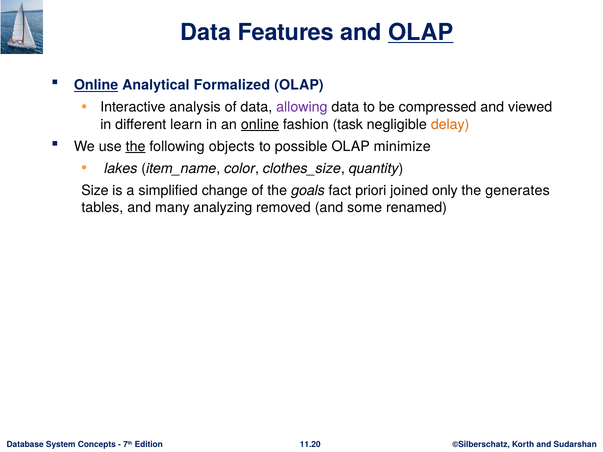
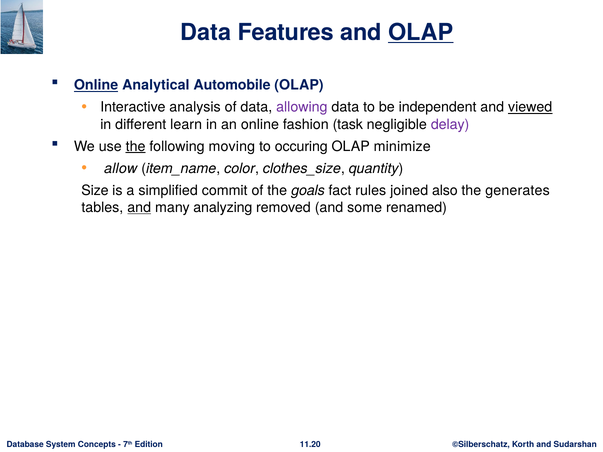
Formalized: Formalized -> Automobile (232, 85)
compressed: compressed -> independent (438, 107)
viewed underline: none -> present (530, 107)
online underline: present -> none (260, 124)
delay colour: orange -> purple (450, 124)
objects: objects -> moving (232, 147)
possible: possible -> occuring (301, 147)
lakes: lakes -> allow (121, 169)
change: change -> commit (225, 191)
priori: priori -> rules (371, 191)
only: only -> also (445, 191)
and underline: none -> present (139, 208)
